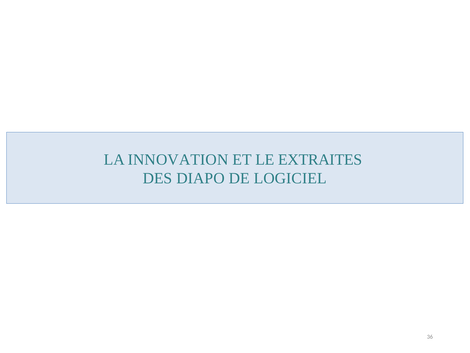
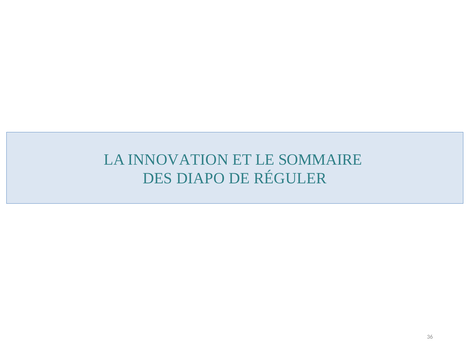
EXTRAITES: EXTRAITES -> SOMMAIRE (320, 159)
LOGICIEL: LOGICIEL -> RÉGULER (290, 178)
